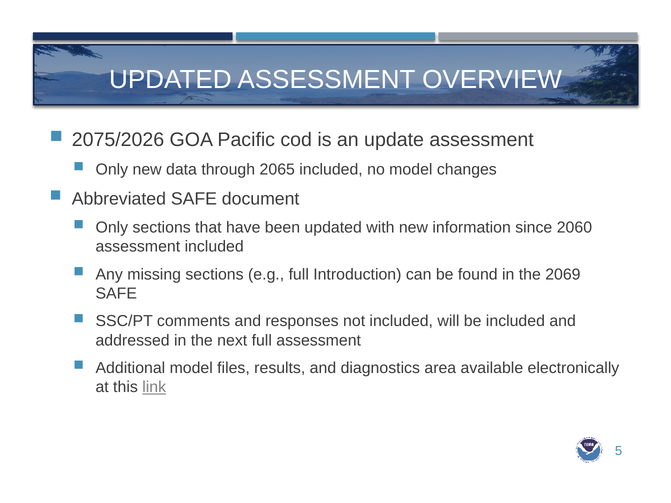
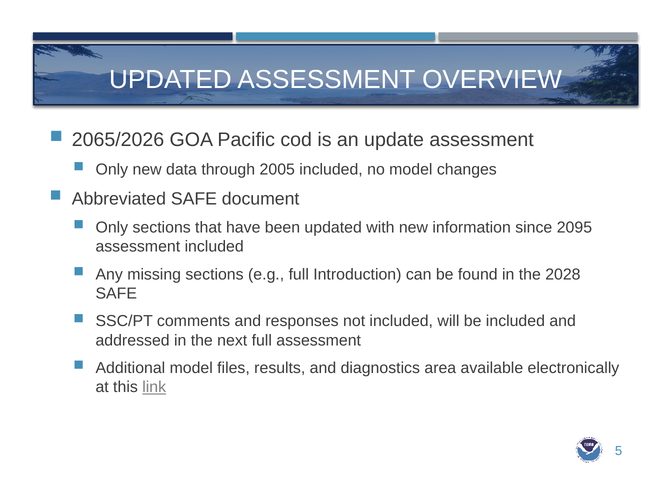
2075/2026: 2075/2026 -> 2065/2026 (118, 140)
2065: 2065 -> 2005 (277, 170)
2060: 2060 -> 2095 (574, 228)
2069: 2069 -> 2028 (563, 275)
